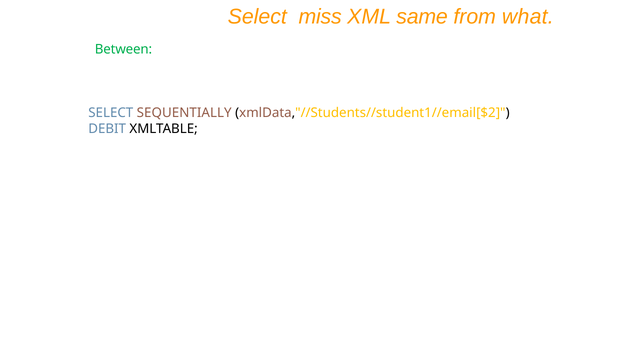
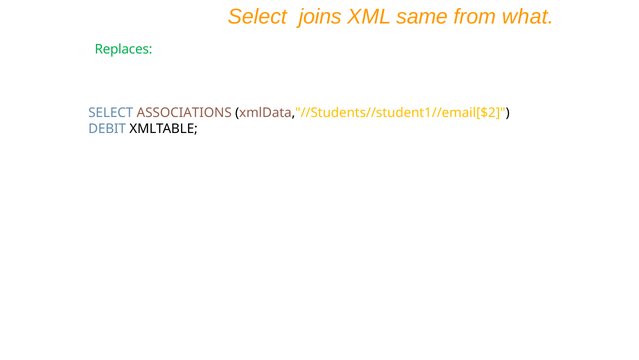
miss: miss -> joins (320, 17)
Between: Between -> Replaces (123, 49)
SEQUENTIALLY: SEQUENTIALLY -> ASSOCIATIONS (184, 113)
